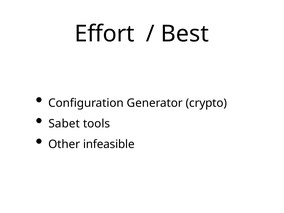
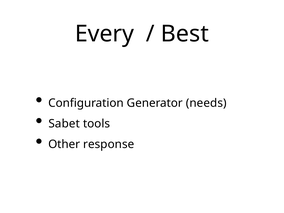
Effort: Effort -> Every (104, 34)
crypto: crypto -> needs (206, 103)
infeasible: infeasible -> response (109, 144)
